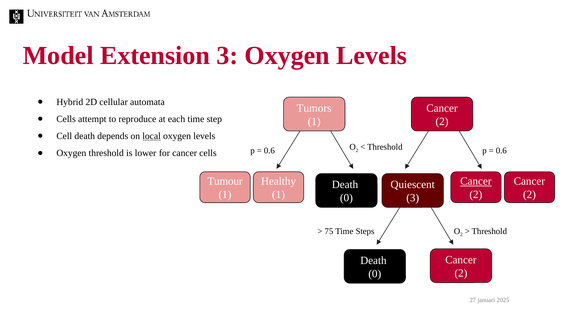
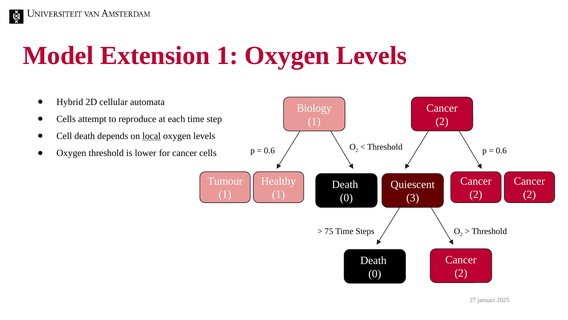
Extension 3: 3 -> 1 (227, 55)
Tumors: Tumors -> Biology (314, 108)
Cancer underline: present -> none (476, 181)
